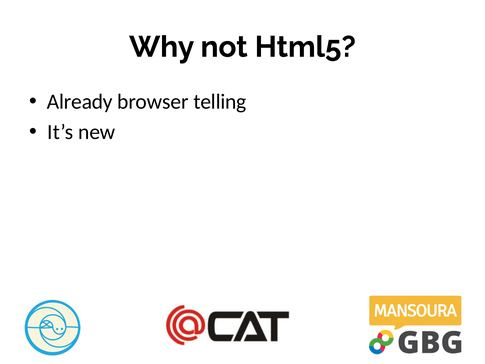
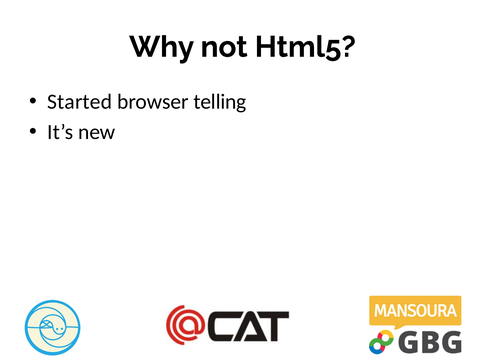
Already: Already -> Started (80, 102)
